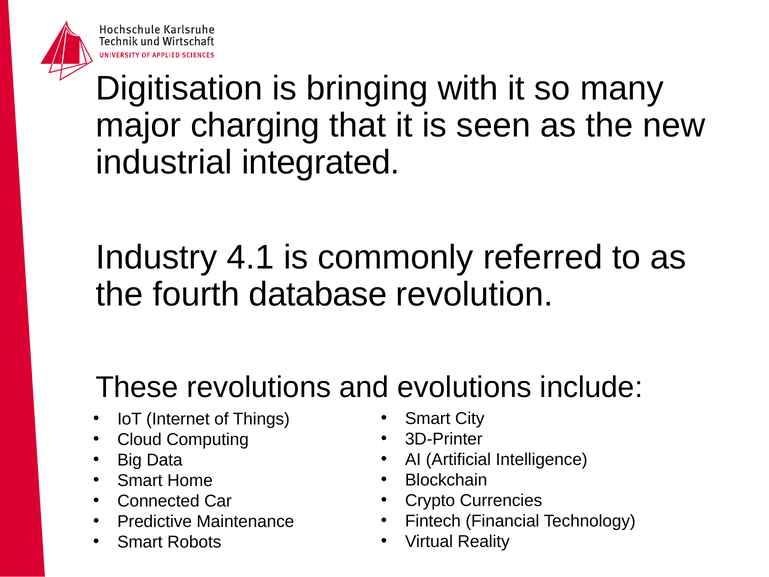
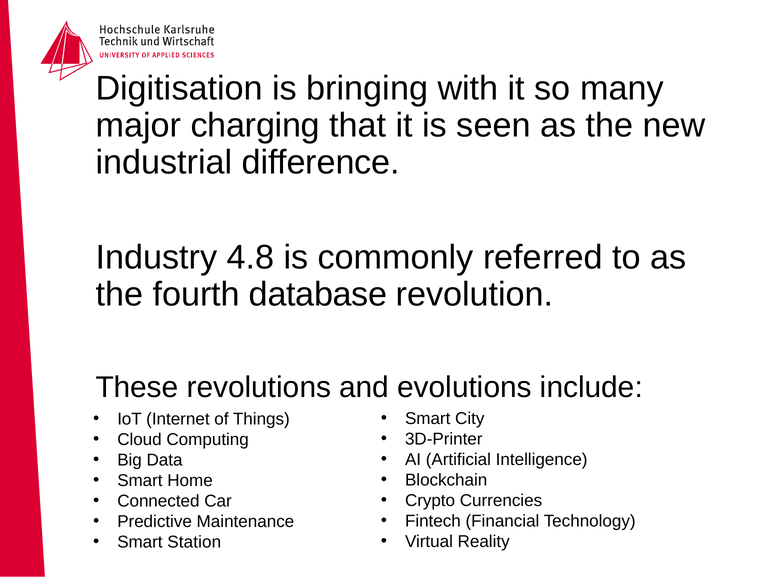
integrated: integrated -> difference (321, 162)
4.1: 4.1 -> 4.8 (250, 257)
Robots: Robots -> Station (194, 542)
